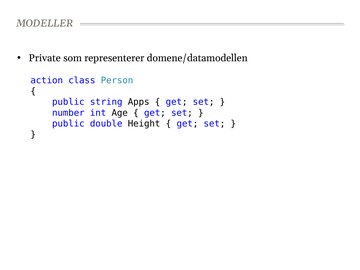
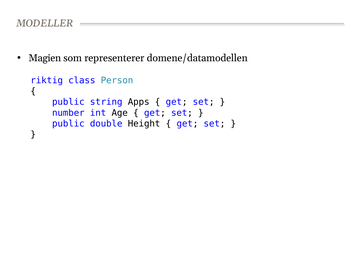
Private: Private -> Magien (45, 58)
action: action -> riktig (47, 80)
